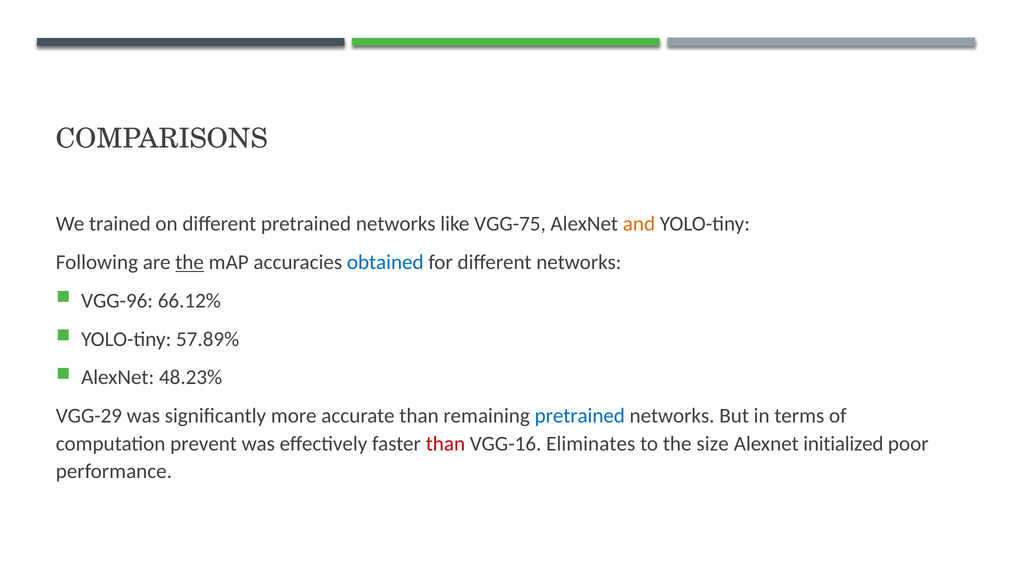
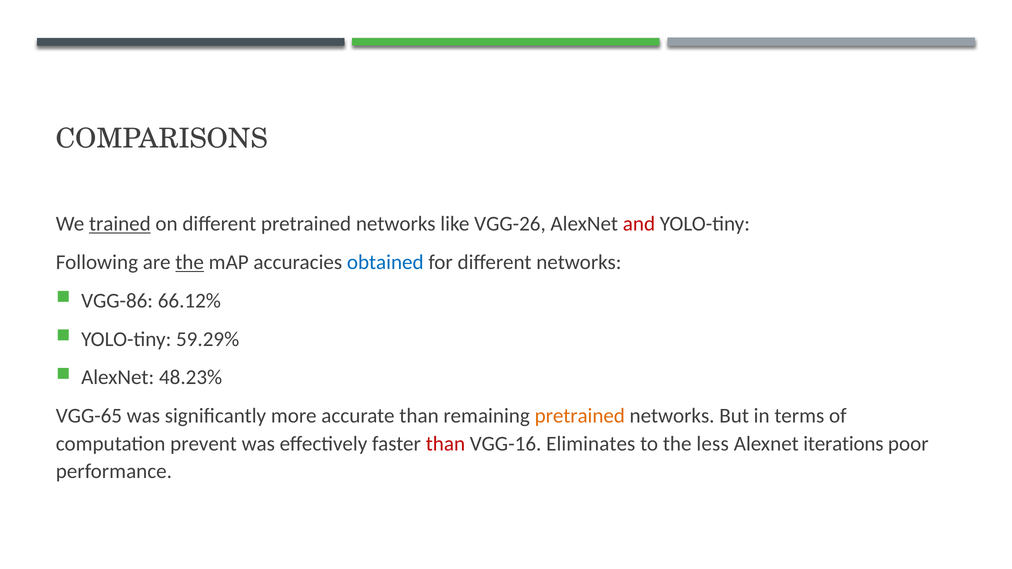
trained underline: none -> present (120, 224)
VGG-75: VGG-75 -> VGG-26 (510, 224)
and colour: orange -> red (639, 224)
VGG-96: VGG-96 -> VGG-86 (117, 301)
57.89%: 57.89% -> 59.29% (208, 339)
VGG-29: VGG-29 -> VGG-65 (89, 416)
pretrained colour: blue -> orange (580, 416)
size: size -> less (713, 444)
initialized: initialized -> iterations (843, 444)
